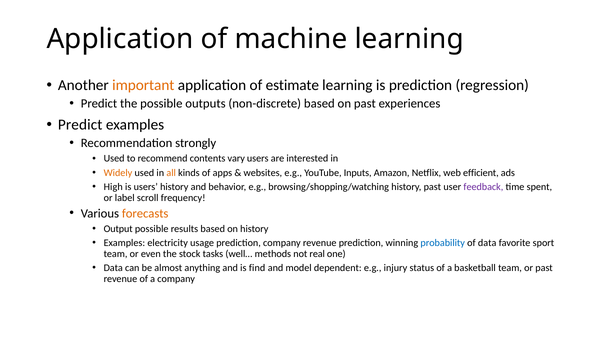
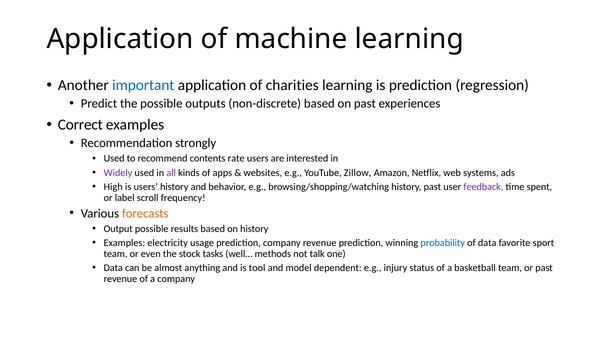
important colour: orange -> blue (143, 85)
estimate: estimate -> charities (292, 85)
Predict: Predict -> Correct (80, 125)
vary: vary -> rate (236, 159)
Widely colour: orange -> purple (118, 173)
all colour: orange -> purple (171, 173)
Inputs: Inputs -> Zillow (358, 173)
efficient: efficient -> systems (481, 173)
real: real -> talk (317, 254)
find: find -> tool (257, 268)
